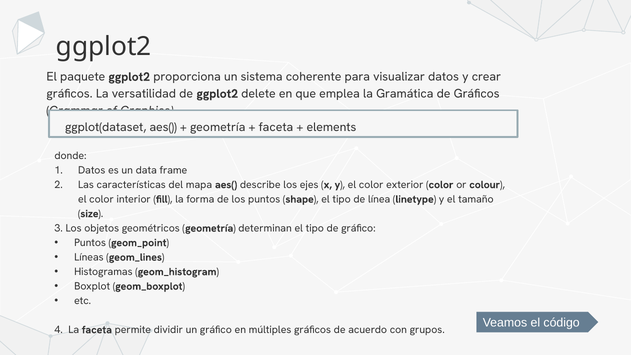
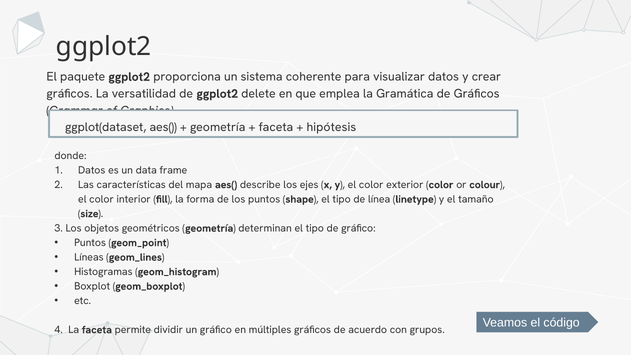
elements: elements -> hipótesis (331, 127)
